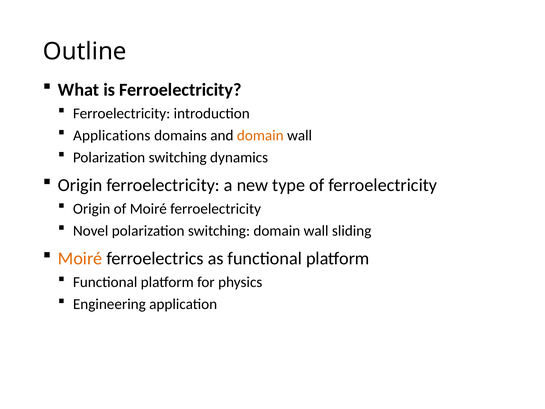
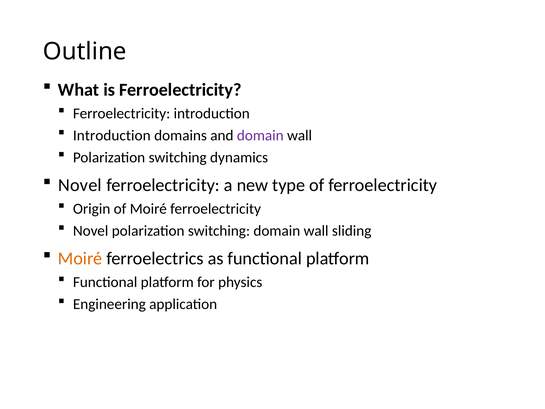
Applications: Applications -> Introduction (112, 135)
domain colour: orange -> purple (260, 135)
Origin: Origin -> Novel (80, 185)
